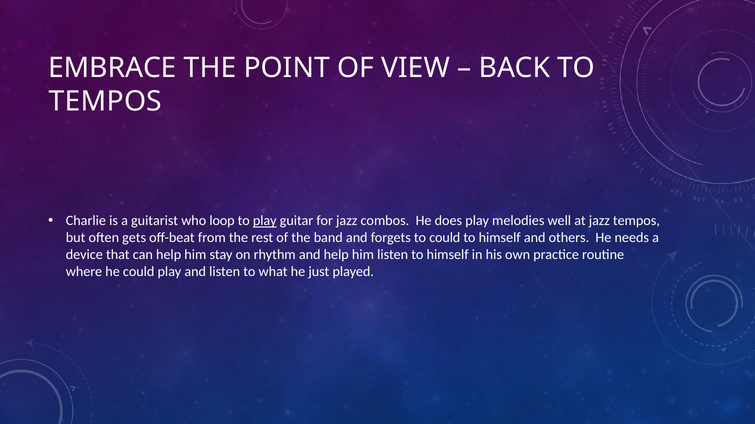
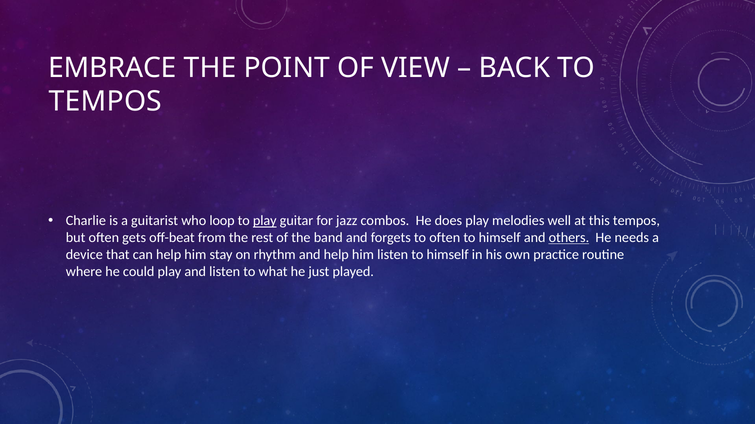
at jazz: jazz -> this (599, 221)
to could: could -> often (445, 238)
others underline: none -> present (569, 238)
